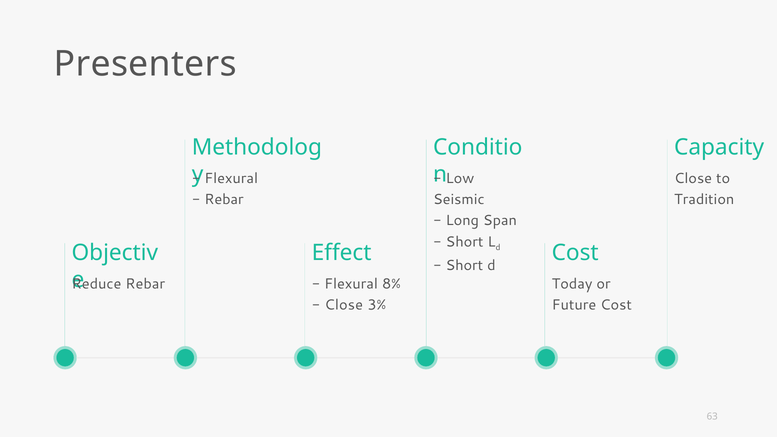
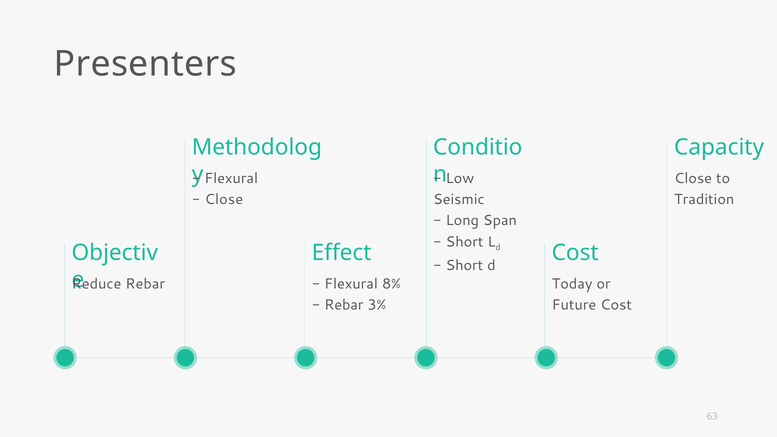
Rebar: Rebar -> Close (224, 200)
Close: Close -> Rebar (344, 305)
